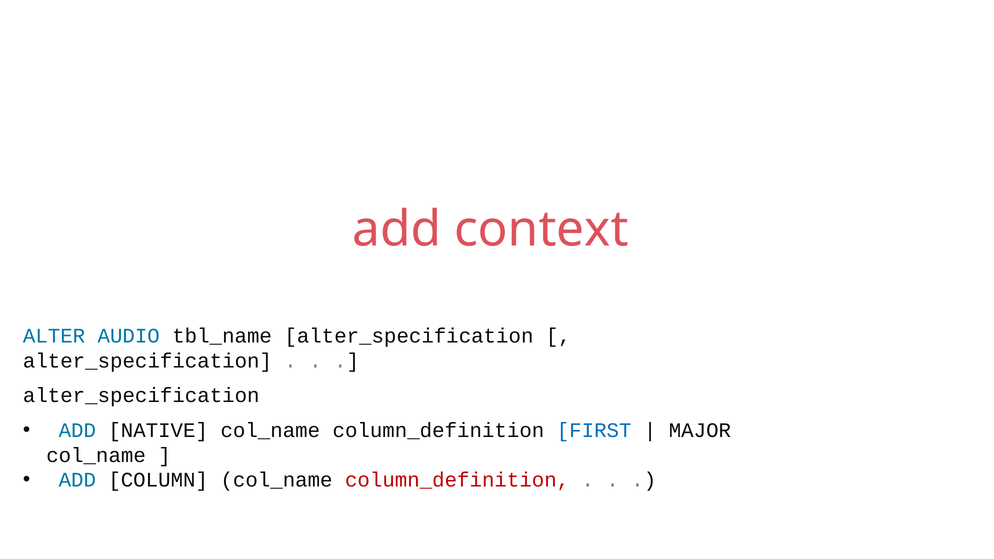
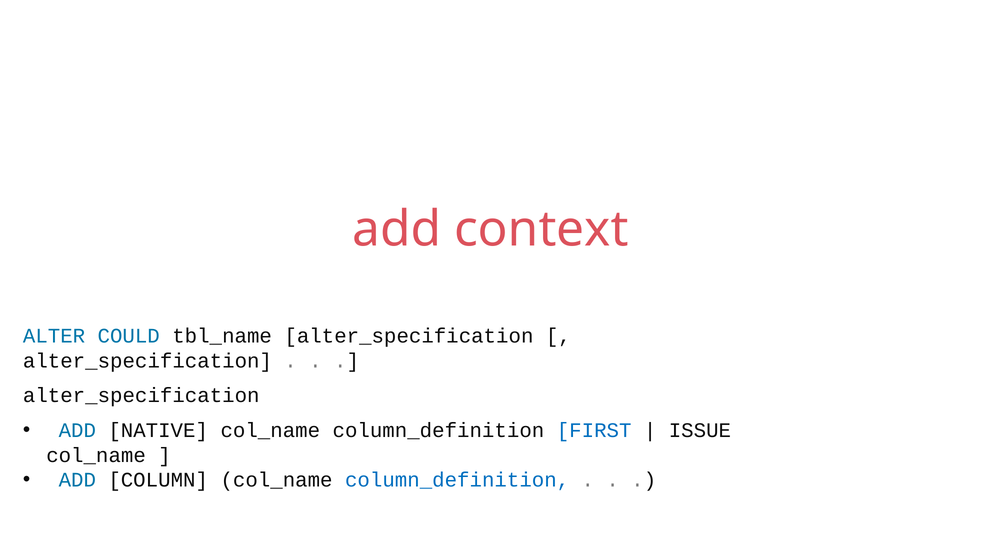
AUDIO: AUDIO -> COULD (129, 336)
MAJOR: MAJOR -> ISSUE (700, 430)
column_definition colour: red -> blue (457, 480)
